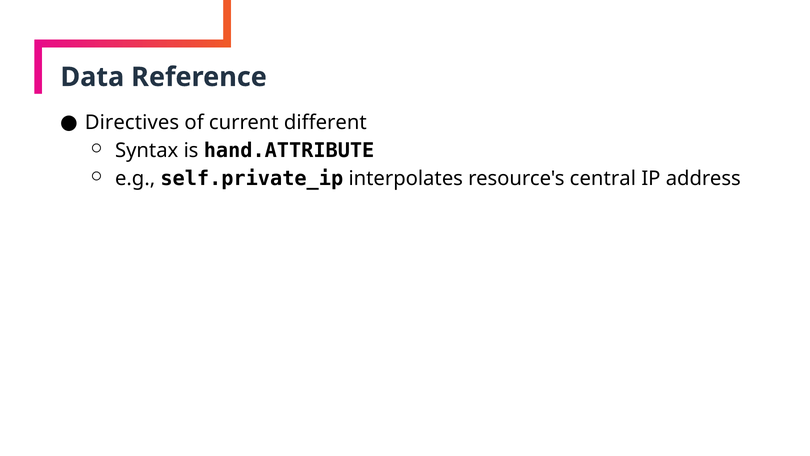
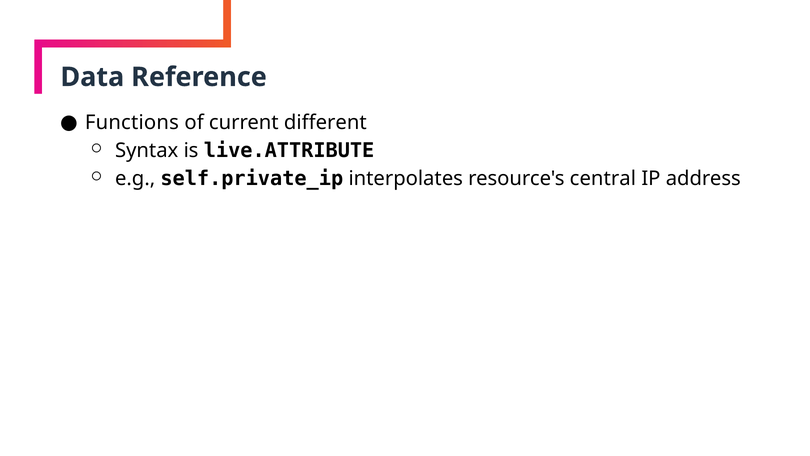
Directives: Directives -> Functions (132, 122)
hand.ATTRIBUTE: hand.ATTRIBUTE -> live.ATTRIBUTE (289, 150)
